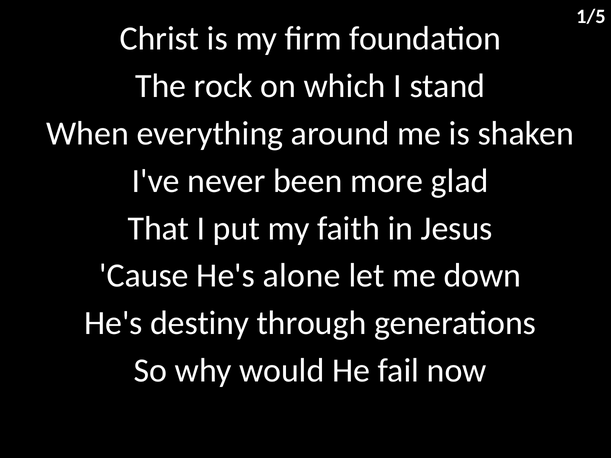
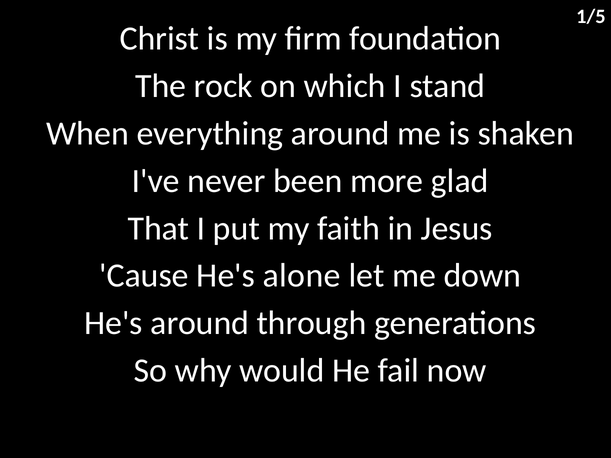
He's destiny: destiny -> around (200, 323)
